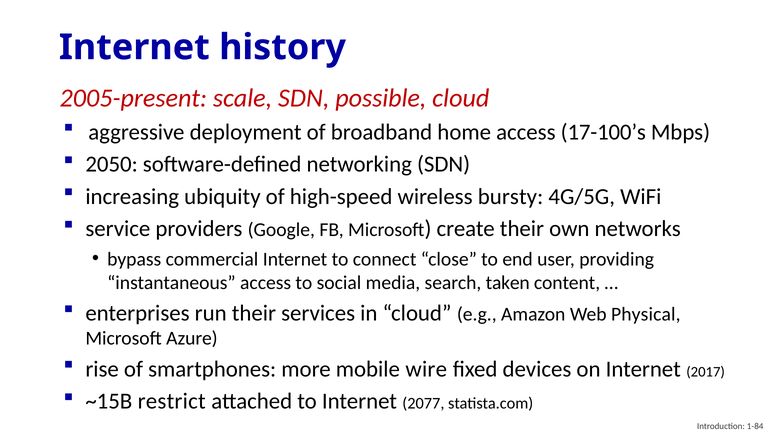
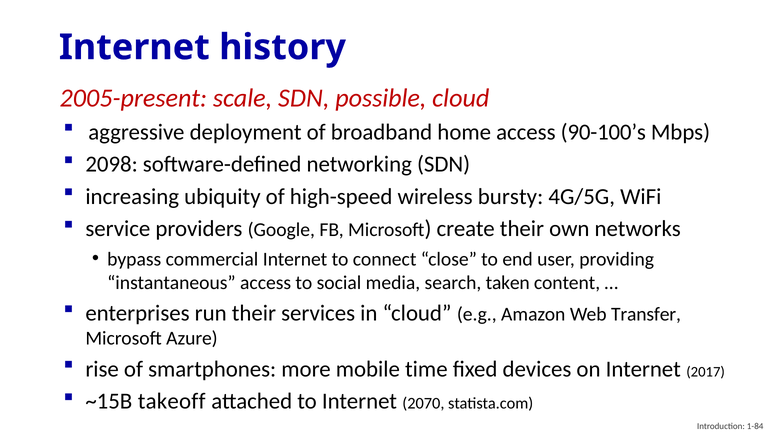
17-100’s: 17-100’s -> 90-100’s (603, 132)
2050: 2050 -> 2098 (112, 164)
Physical: Physical -> Transfer (646, 314)
wire: wire -> time (426, 369)
restrict: restrict -> takeoff (172, 401)
2077: 2077 -> 2070 (423, 403)
